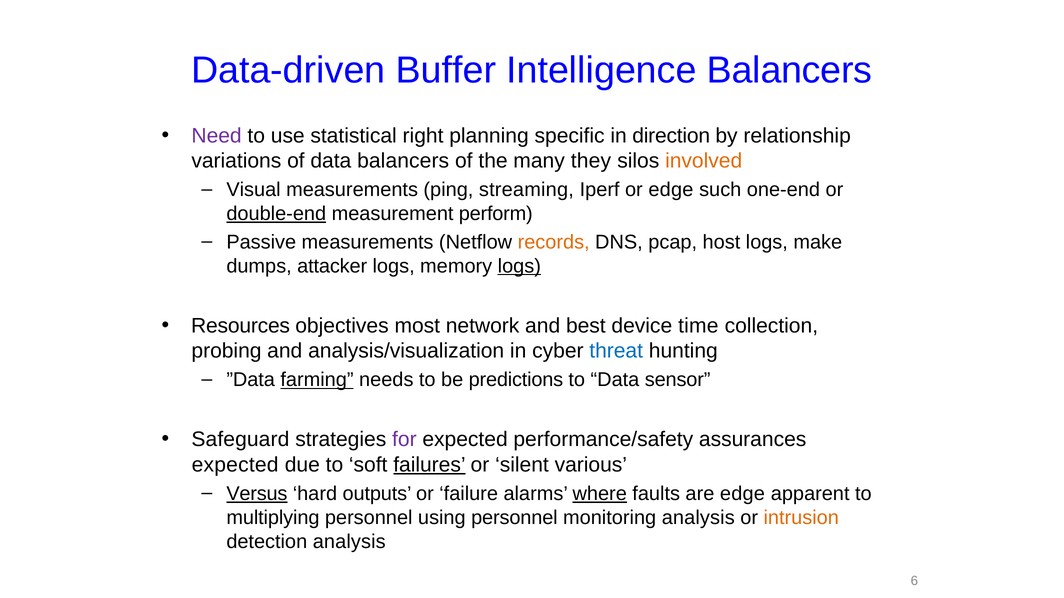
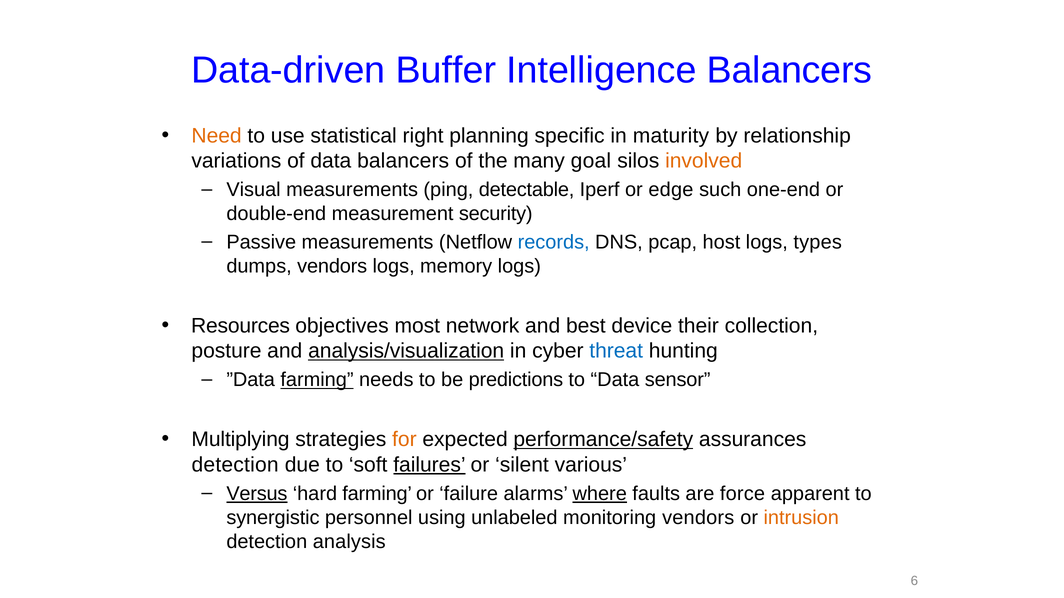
Need colour: purple -> orange (217, 136)
direction: direction -> maturity (671, 136)
they: they -> goal (591, 161)
streaming: streaming -> detectable (527, 190)
double-end underline: present -> none (276, 214)
perform: perform -> security (496, 214)
records colour: orange -> blue (554, 242)
make: make -> types (818, 242)
dumps attacker: attacker -> vendors (332, 266)
logs underline: present -> none (519, 266)
time: time -> their (698, 326)
probing: probing -> posture (227, 351)
analysis/visualization underline: none -> present (406, 351)
Safeguard: Safeguard -> Multiplying (241, 440)
for colour: purple -> orange (404, 440)
performance/safety underline: none -> present (603, 440)
expected: expected -> detection (235, 465)
hard outputs: outputs -> farming (377, 494)
are edge: edge -> force (742, 494)
multiplying: multiplying -> synergistic (273, 518)
using personnel: personnel -> unlabeled (514, 518)
monitoring analysis: analysis -> vendors (698, 518)
